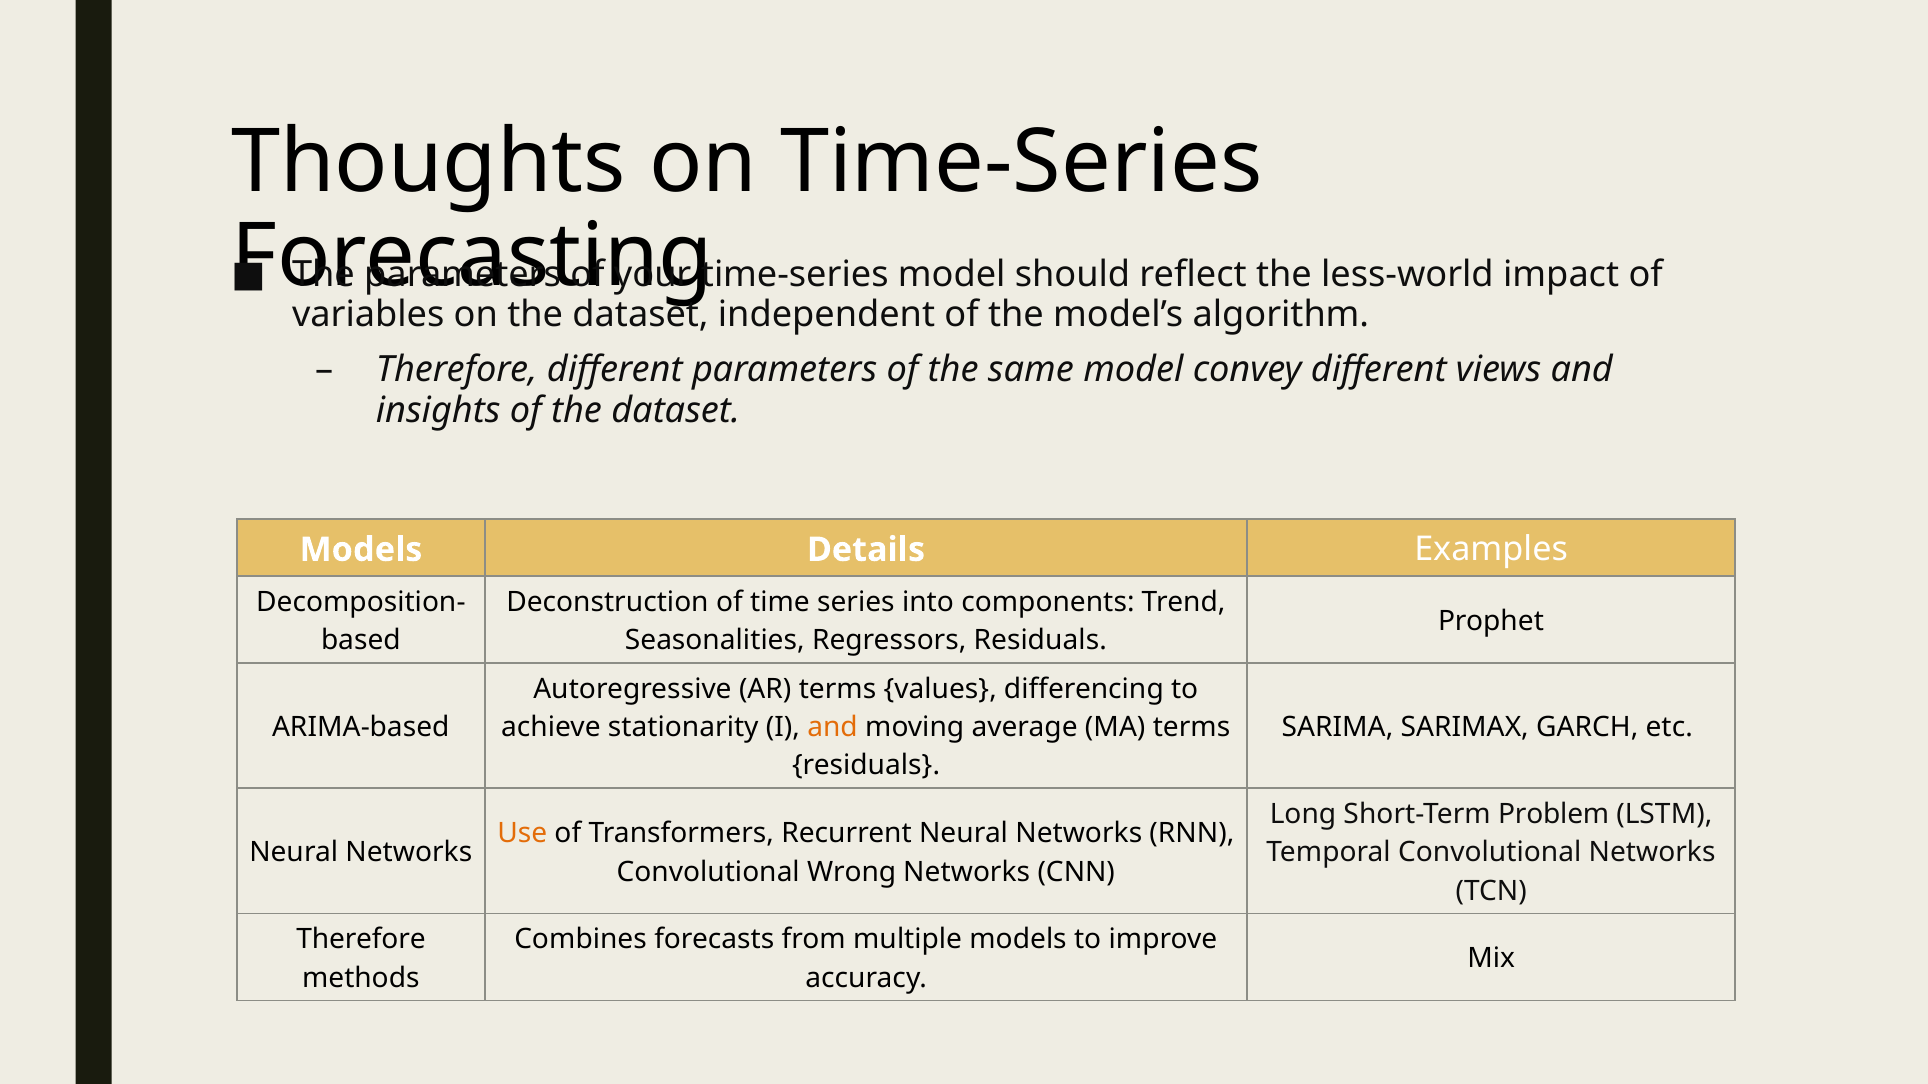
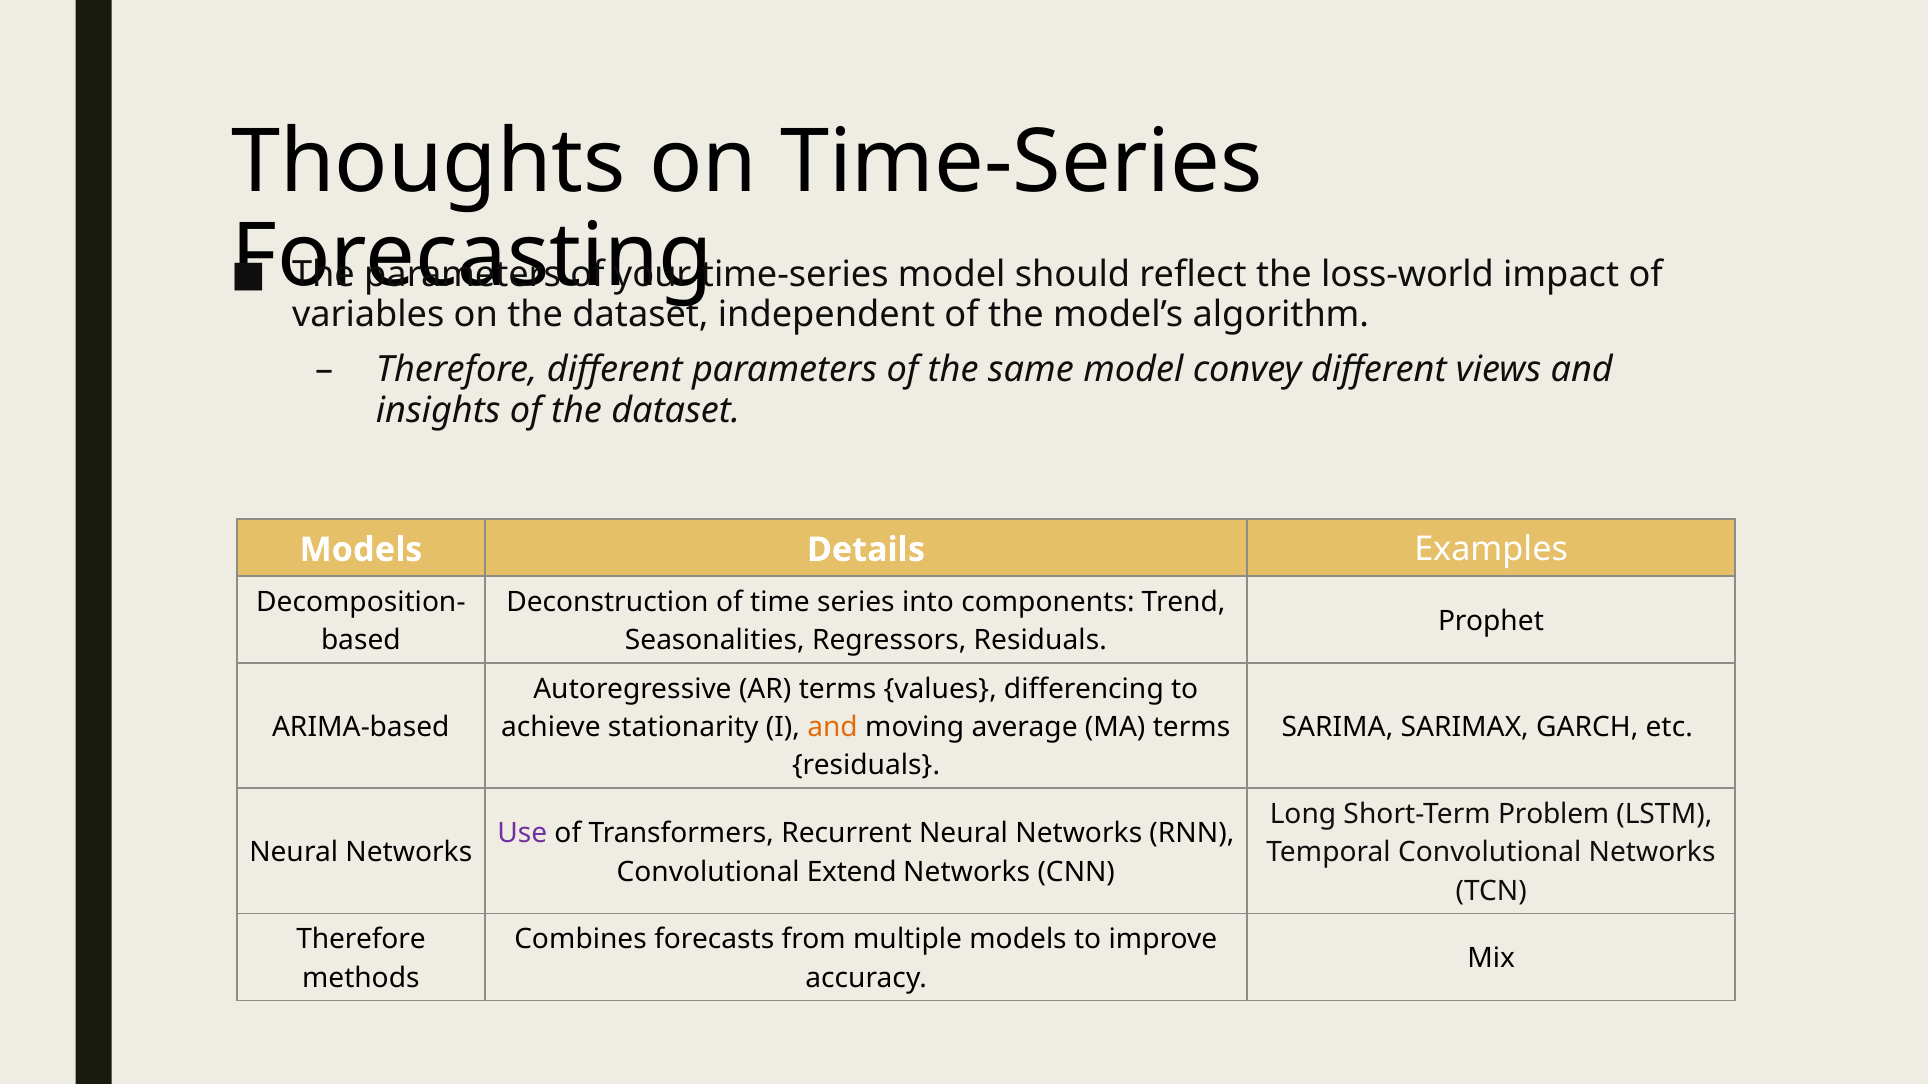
less-world: less-world -> loss-world (1408, 274)
Use colour: orange -> purple (522, 834)
Wrong: Wrong -> Extend (852, 872)
